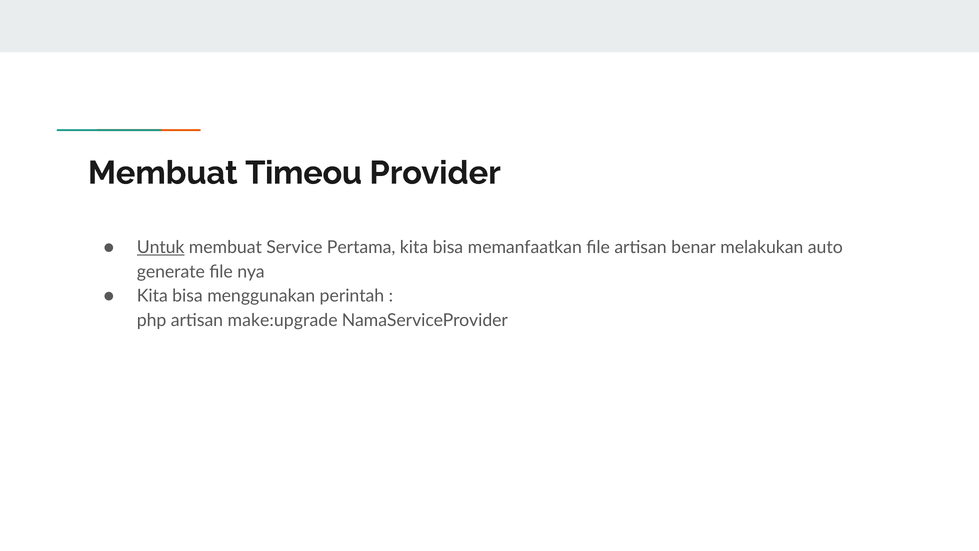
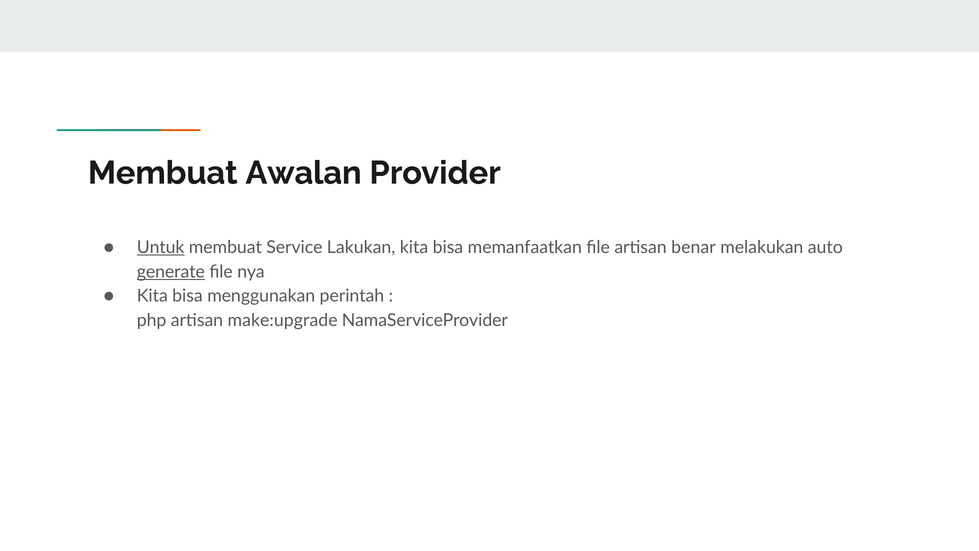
Timeou: Timeou -> Awalan (304, 173)
Pertama: Pertama -> Lakukan (361, 247)
generate underline: none -> present (171, 272)
